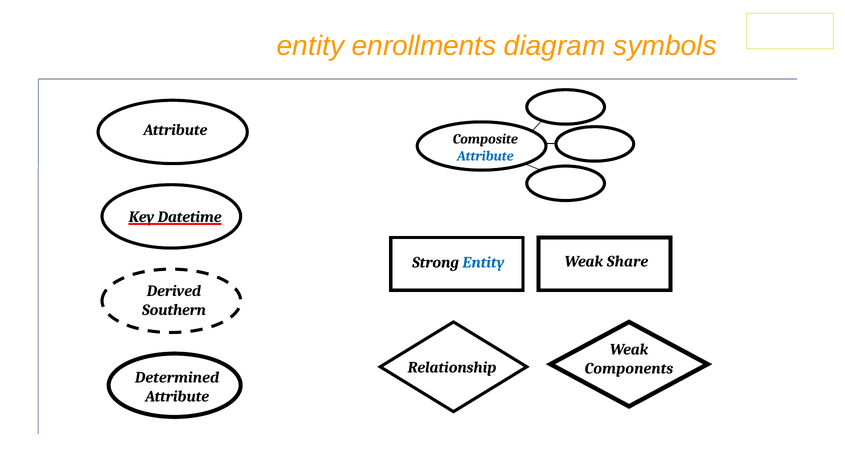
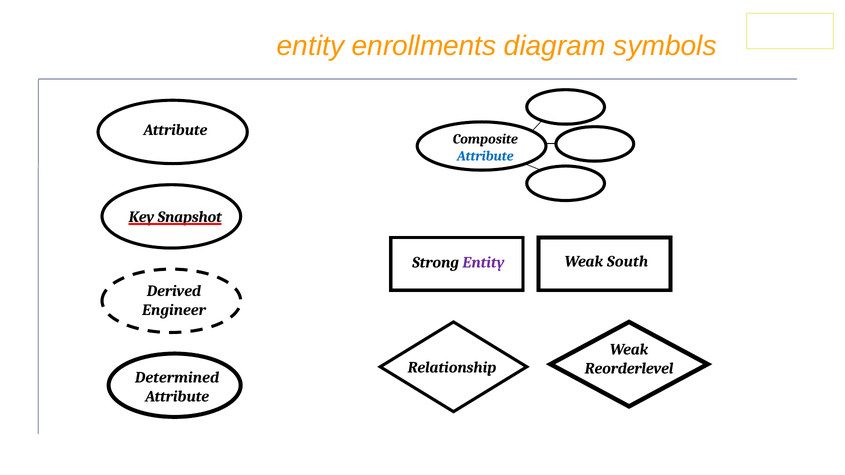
Datetime: Datetime -> Snapshot (190, 217)
Share: Share -> South (628, 262)
Entity colour: blue -> purple (483, 263)
Southern: Southern -> Engineer (174, 310)
Components: Components -> Reorderlevel (629, 369)
